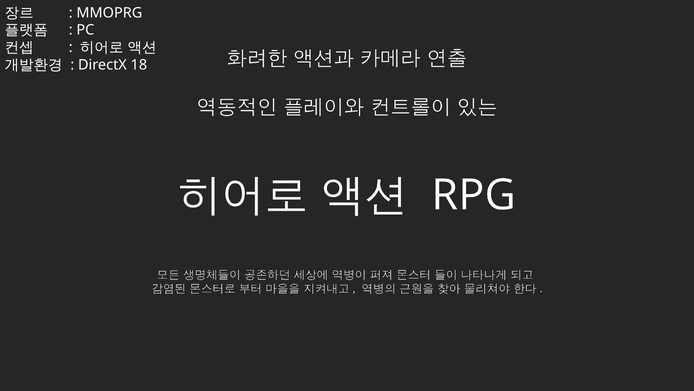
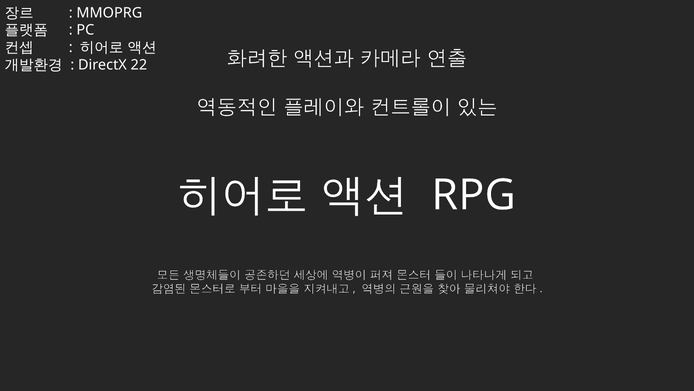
18: 18 -> 22 (139, 65)
